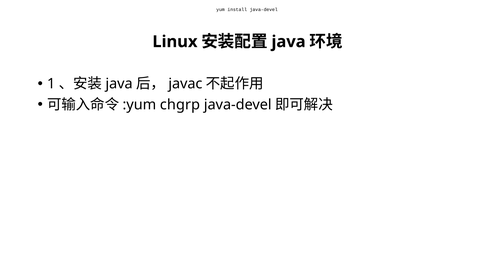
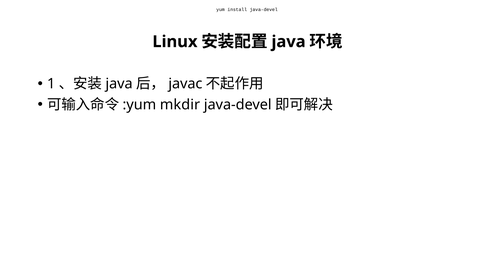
chgrp: chgrp -> mkdir (180, 104)
